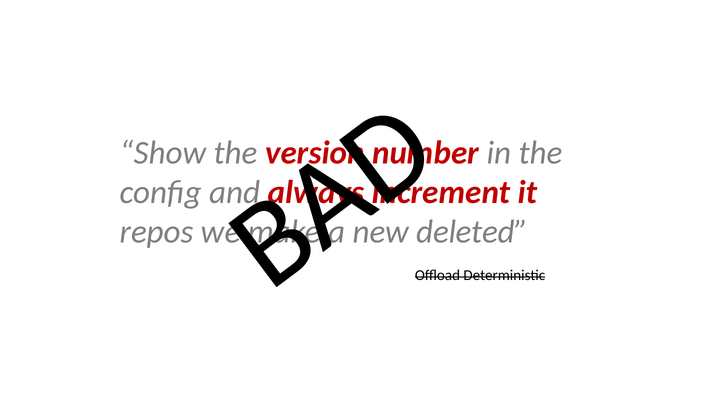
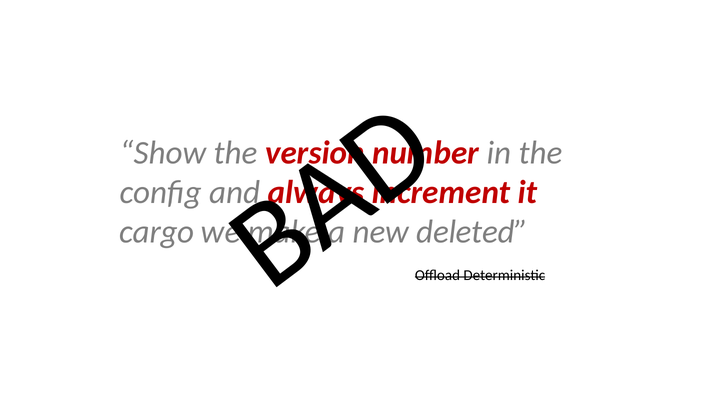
repos: repos -> cargo (157, 232)
